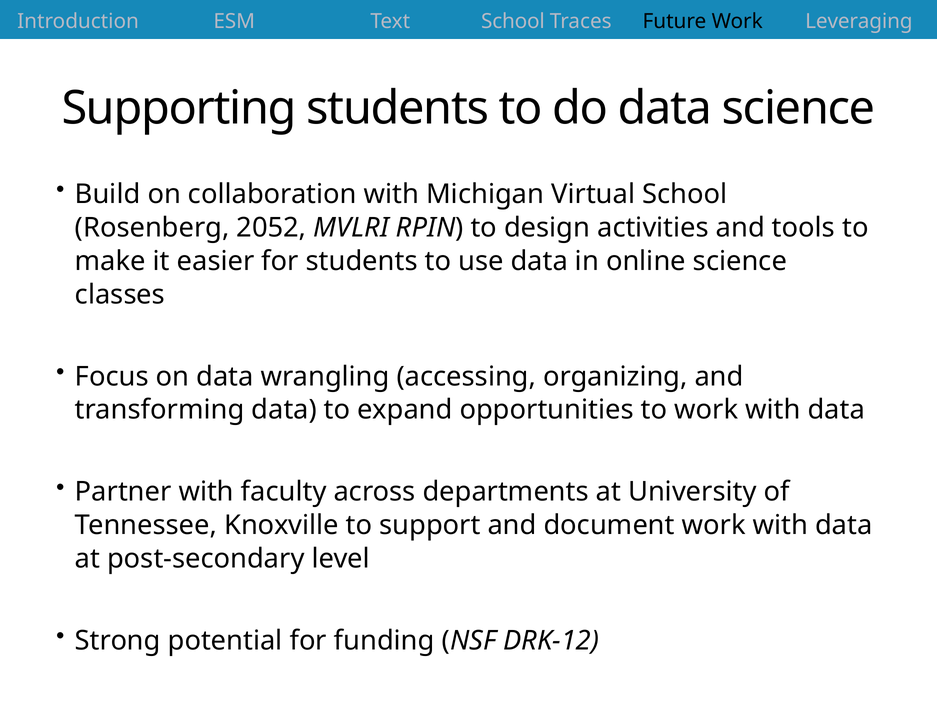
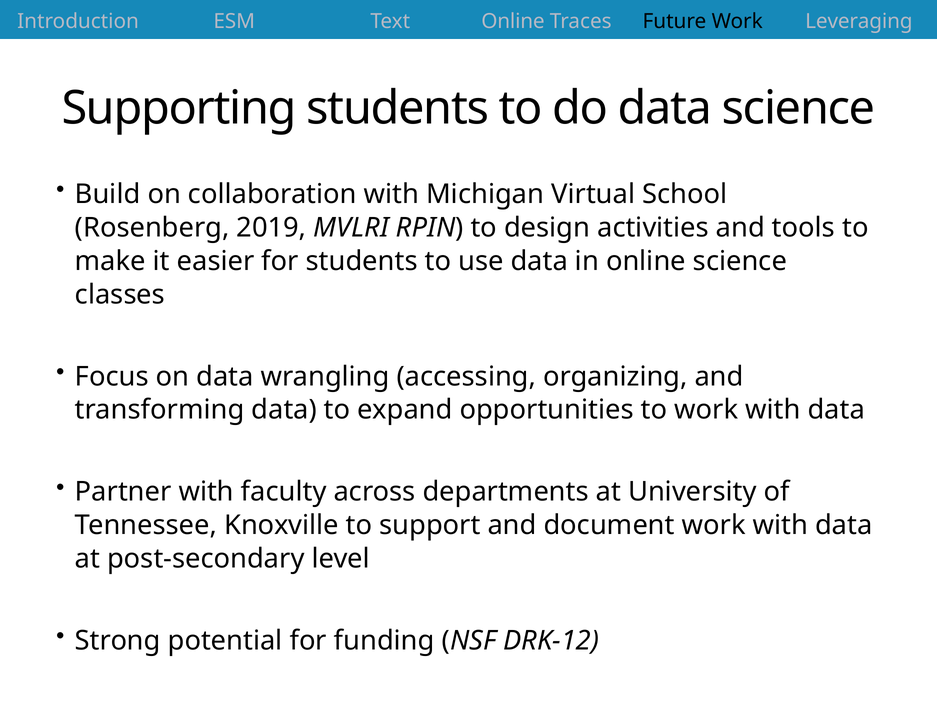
Text School: School -> Online (513, 21)
2052: 2052 -> 2019 (271, 228)
